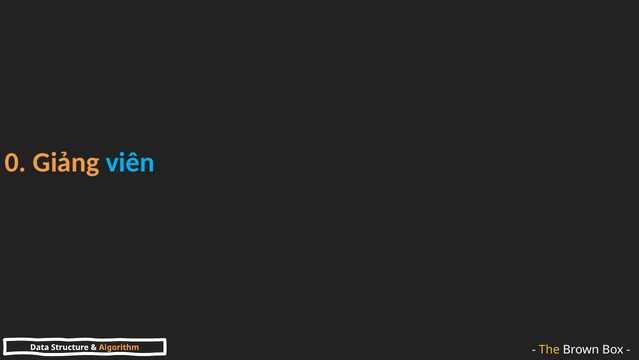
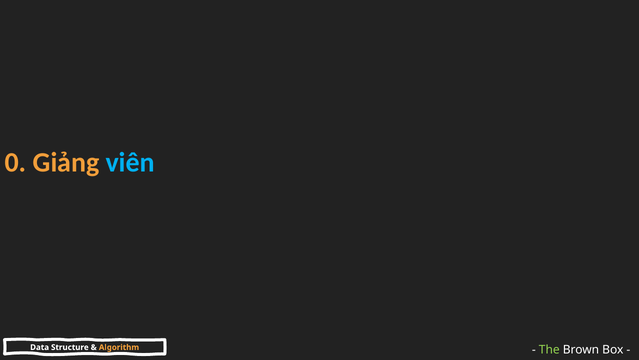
The colour: yellow -> light green (549, 349)
